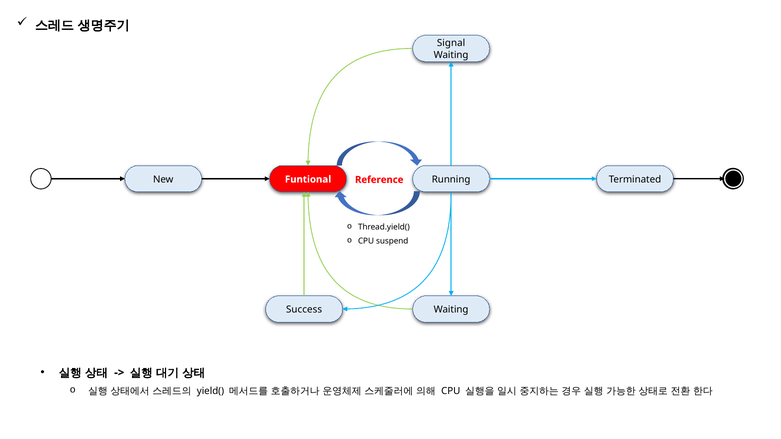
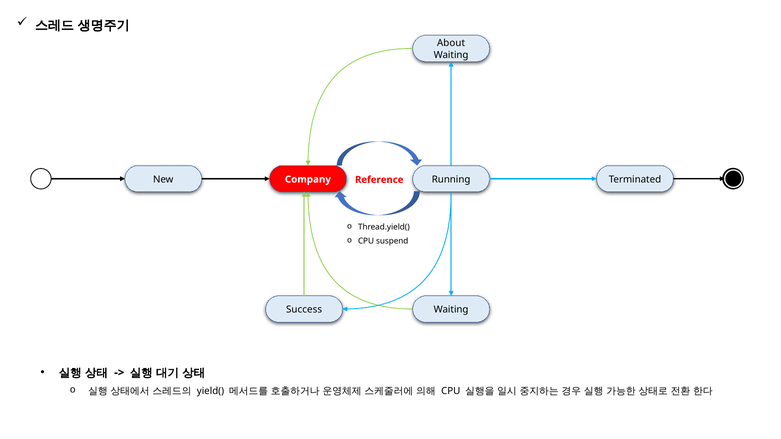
Signal: Signal -> About (451, 43)
Funtional: Funtional -> Company (308, 179)
